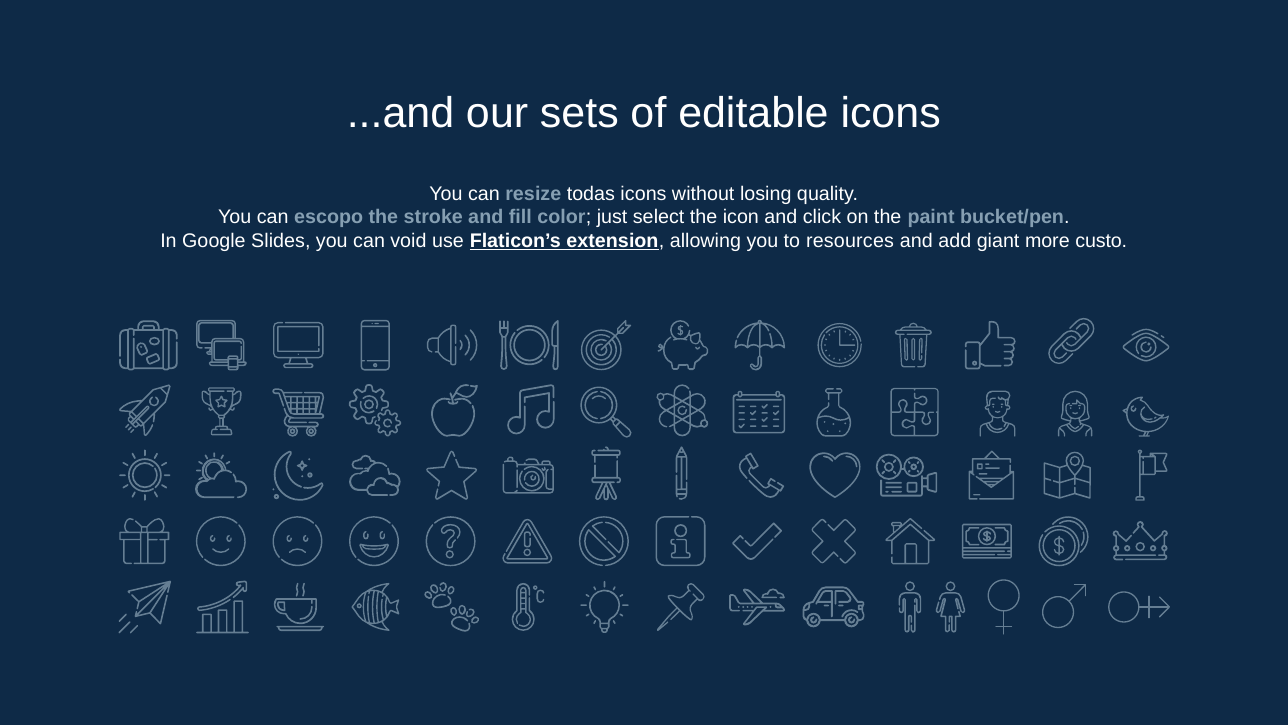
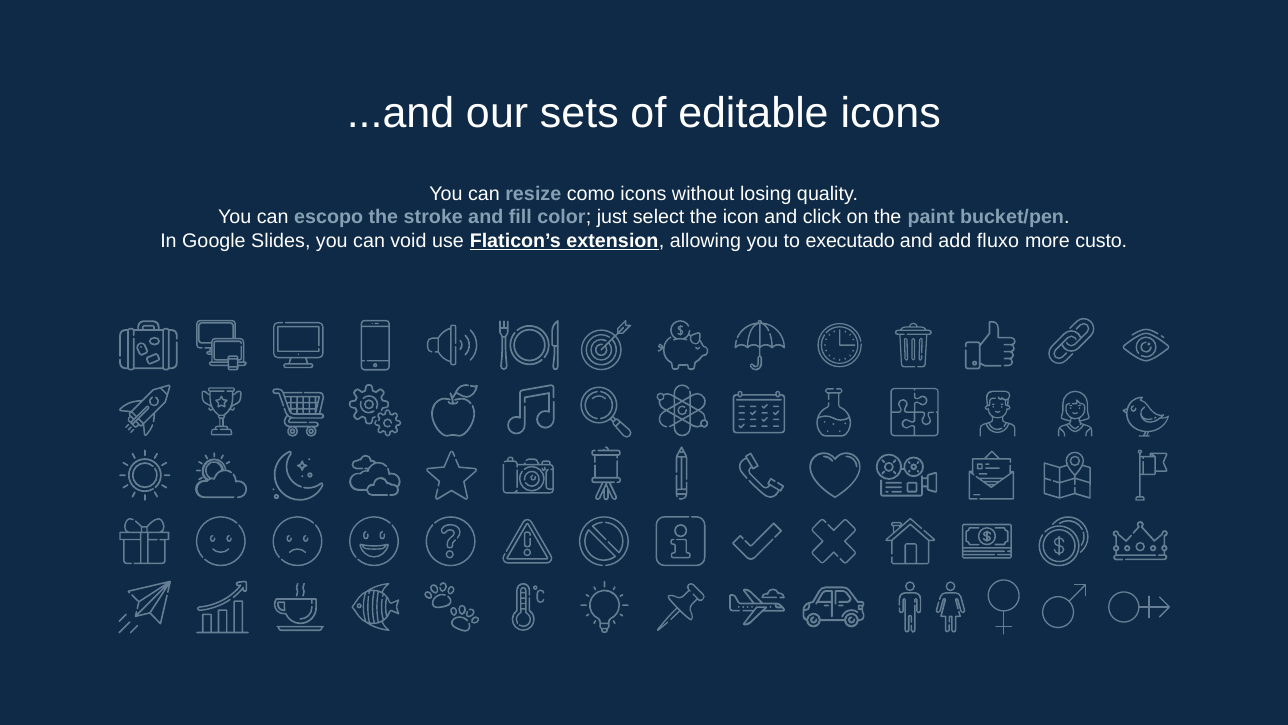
todas: todas -> como (591, 193)
resources: resources -> executado (850, 241)
giant: giant -> fluxo (998, 241)
